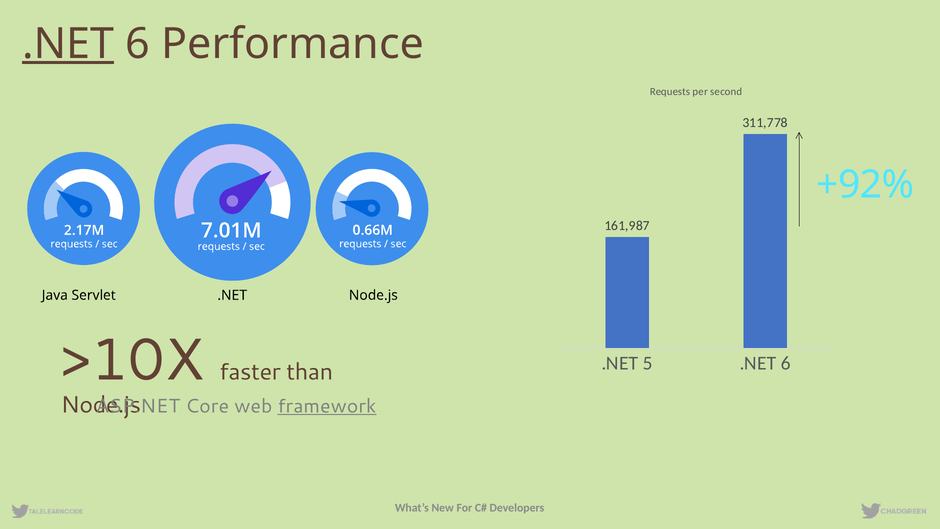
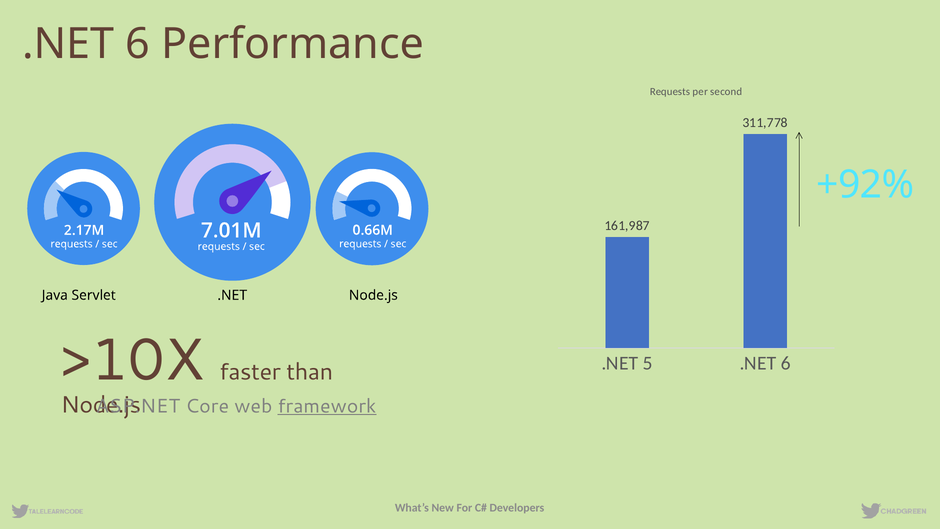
.NET underline: present -> none (68, 44)
